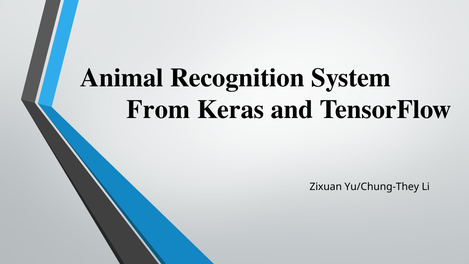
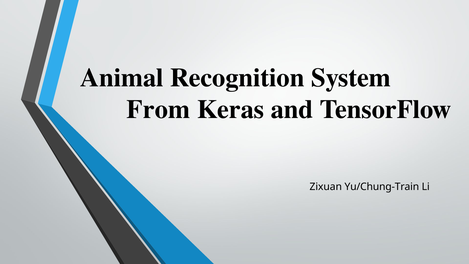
Yu/Chung-They: Yu/Chung-They -> Yu/Chung-Train (382, 187)
